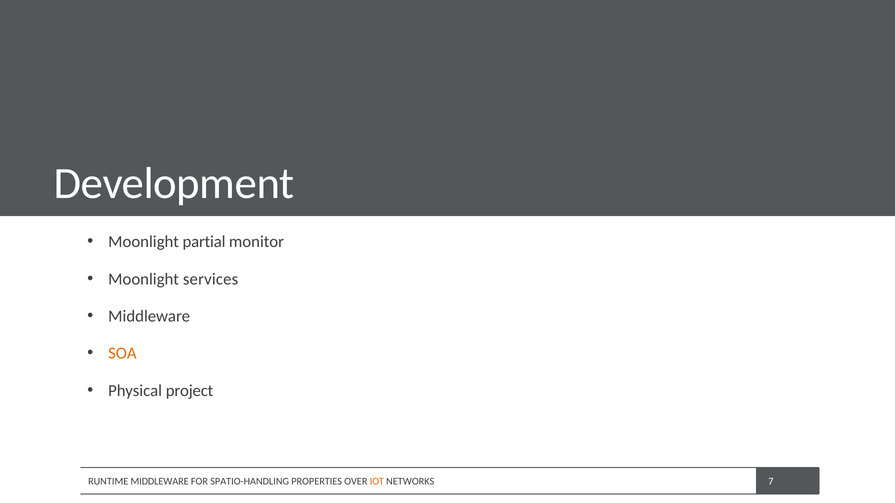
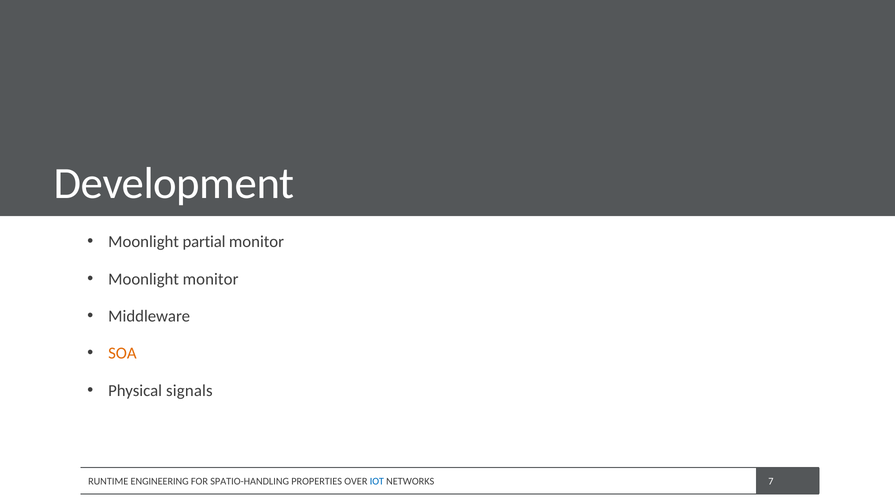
Moonlight services: services -> monitor (211, 279)
project: project -> signals (189, 391)
RUNTIME MIDDLEWARE: MIDDLEWARE -> ENGINEERING (160, 482)
IOT colour: orange -> blue (377, 482)
